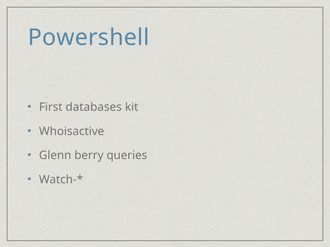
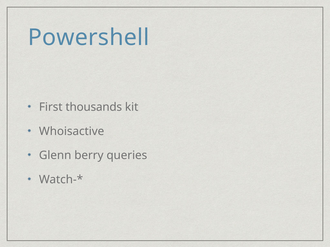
databases: databases -> thousands (94, 107)
